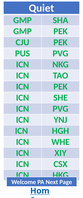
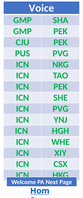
Quiet: Quiet -> Voice (41, 8)
